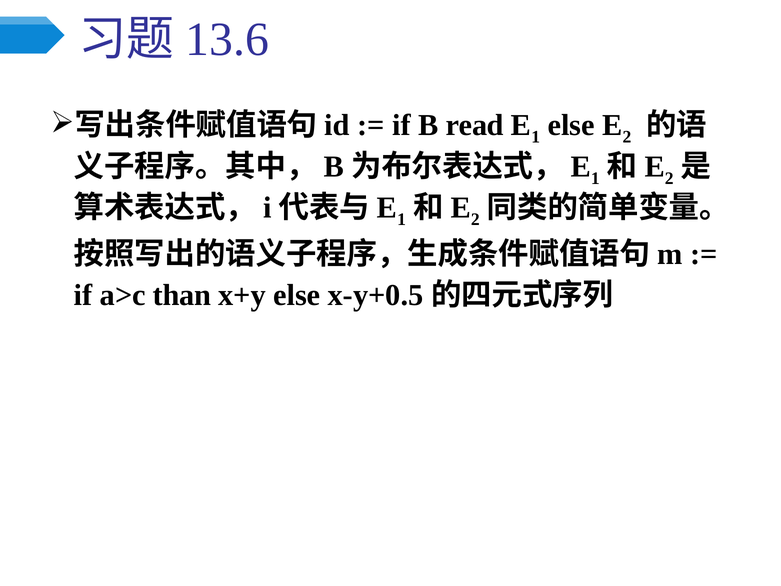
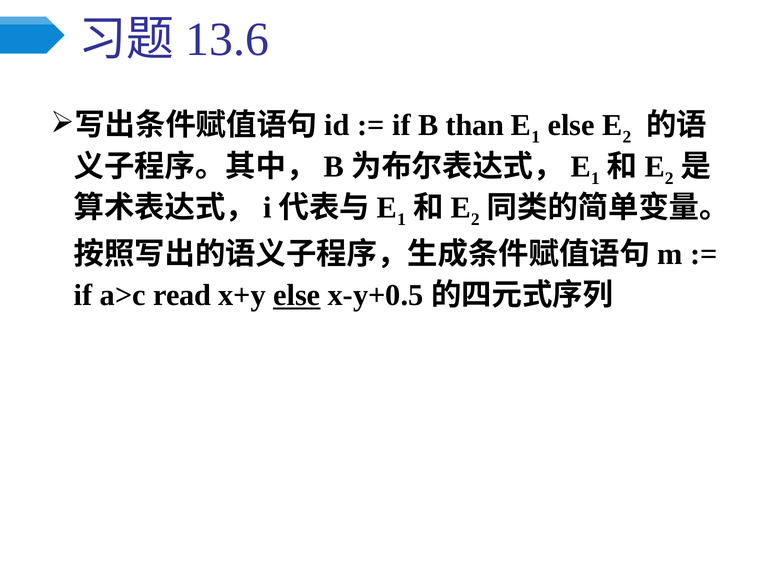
read: read -> than (475, 125)
than: than -> read (182, 295)
else underline: none -> present (297, 295)
